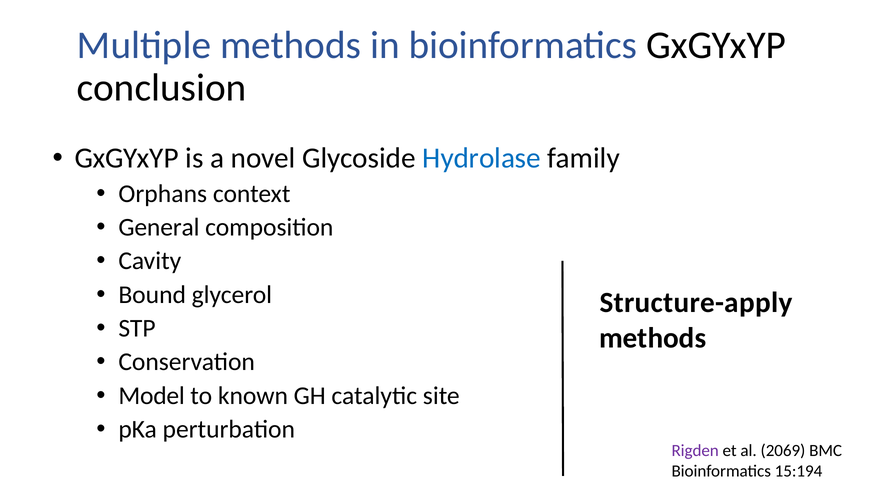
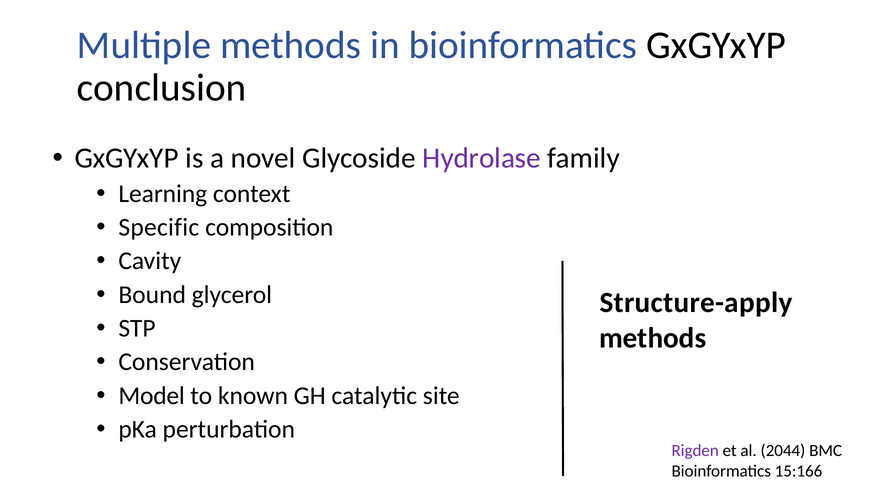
Hydrolase colour: blue -> purple (482, 158)
Orphans: Orphans -> Learning (163, 194)
General: General -> Specific (159, 227)
2069: 2069 -> 2044 (783, 451)
15:194: 15:194 -> 15:166 (799, 471)
